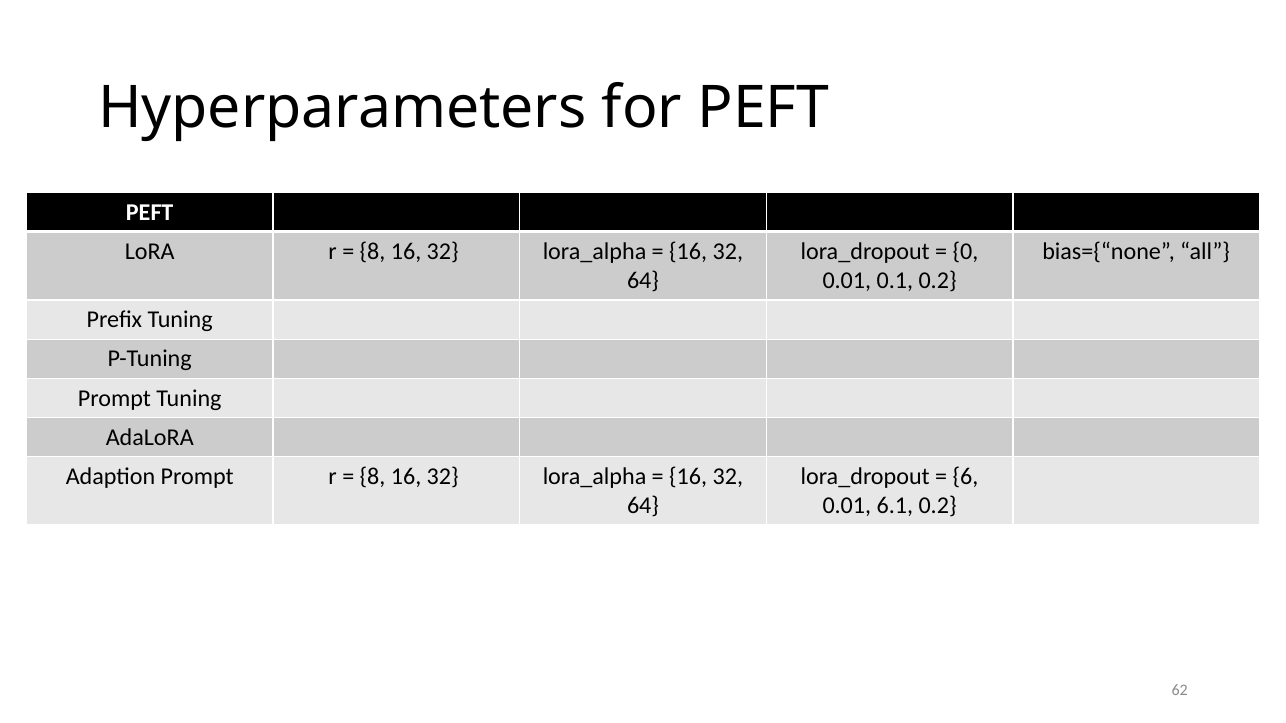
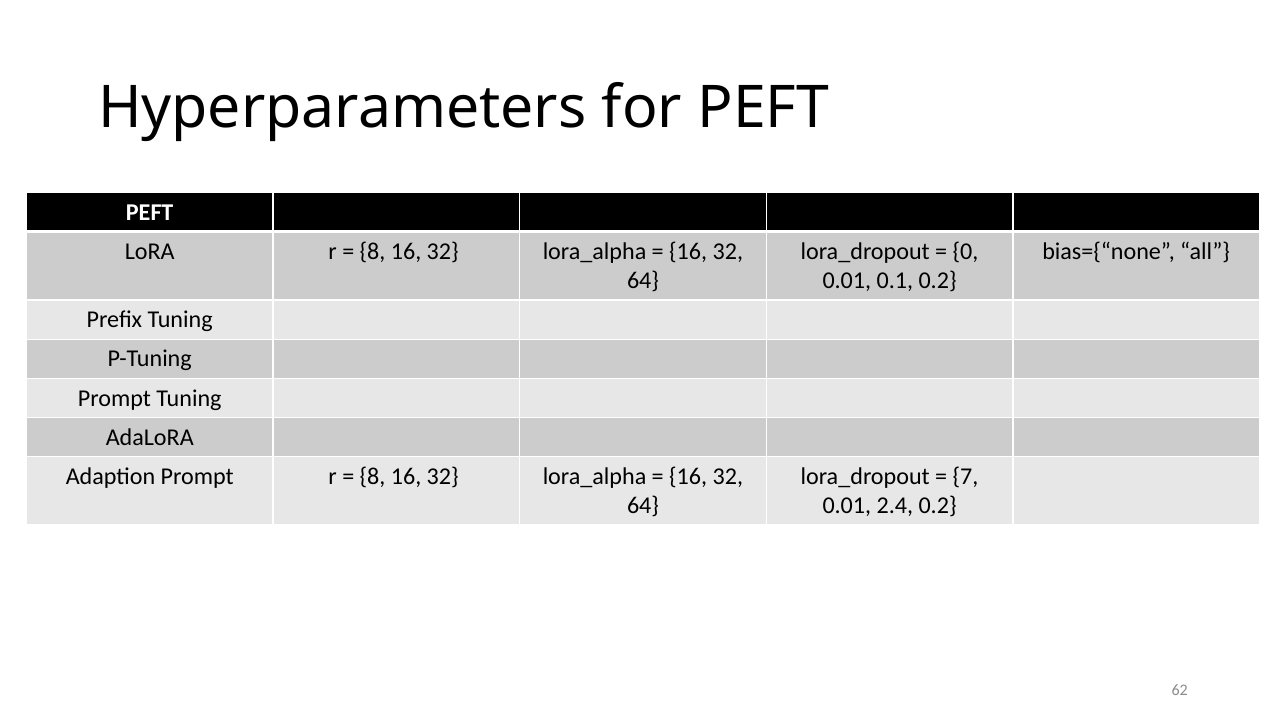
6: 6 -> 7 (965, 476)
6.1: 6.1 -> 2.4 (895, 506)
